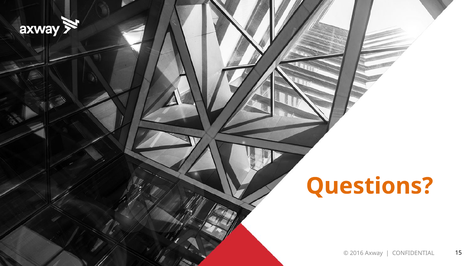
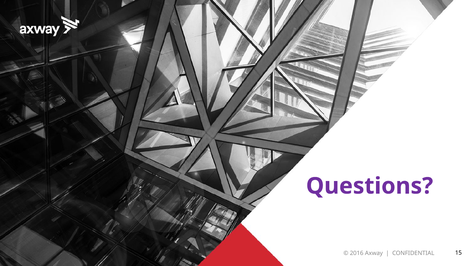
Questions colour: orange -> purple (370, 186)
